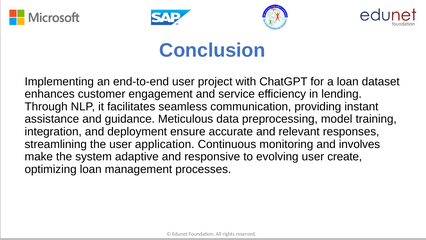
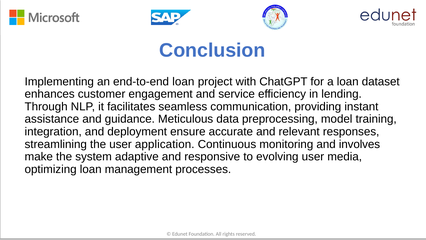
end-to-end user: user -> loan (183, 82)
create: create -> media (345, 156)
